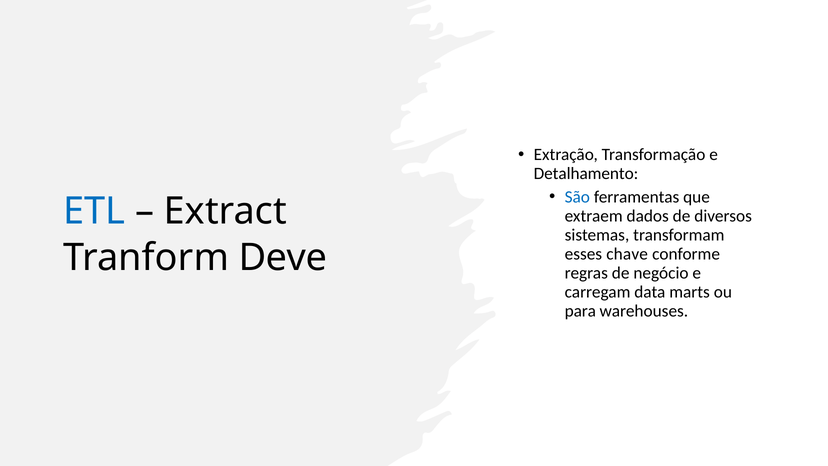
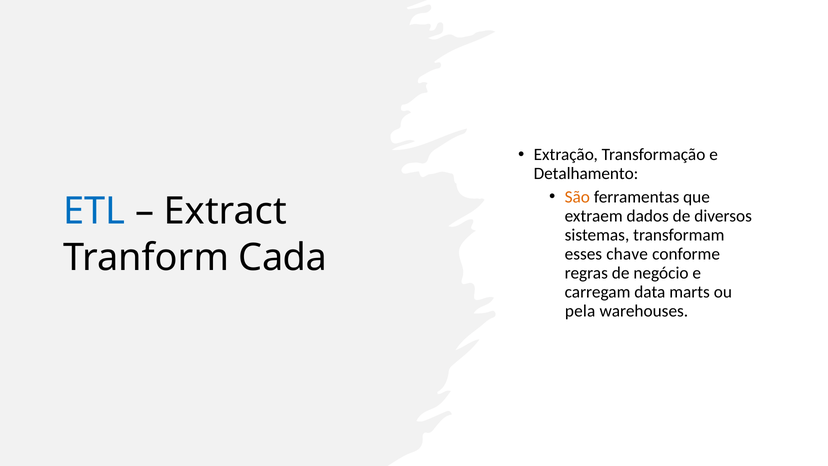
São colour: blue -> orange (577, 197)
Deve: Deve -> Cada (283, 258)
para: para -> pela (580, 311)
